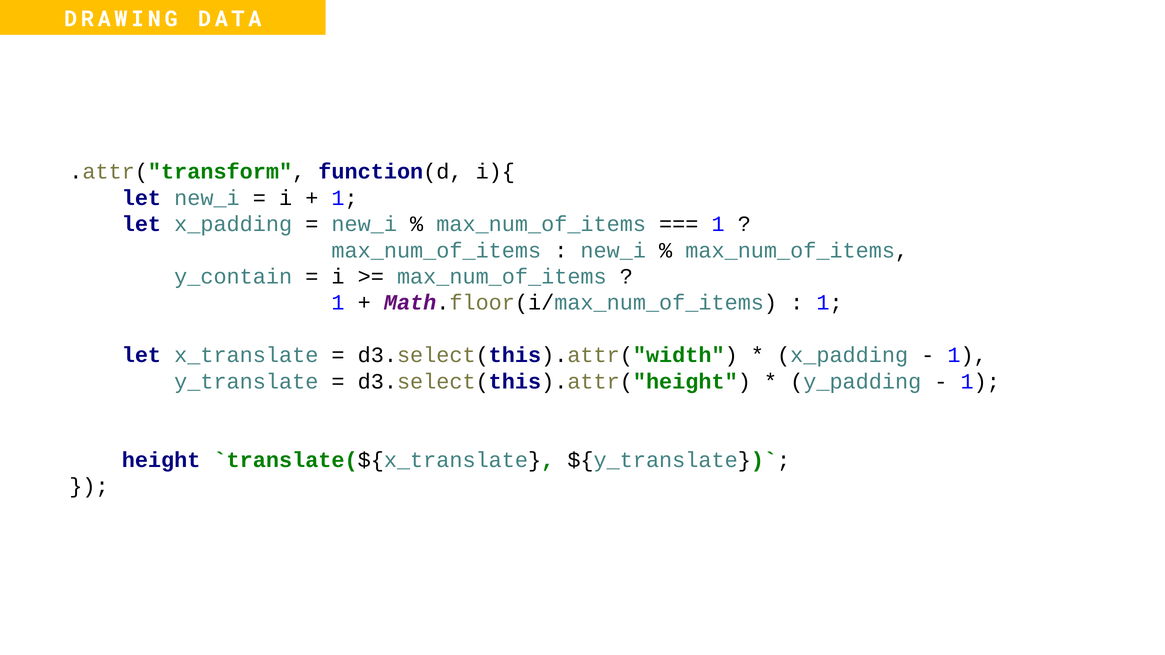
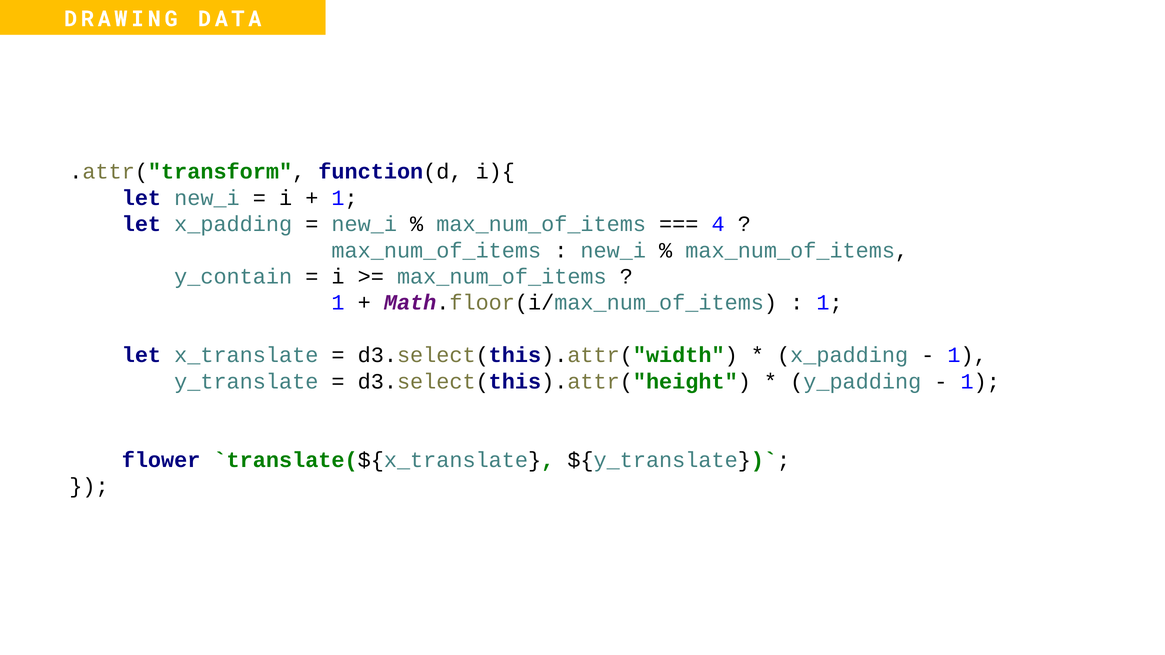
1: 1 -> 4 (718, 224)
height: height -> flower (161, 460)
